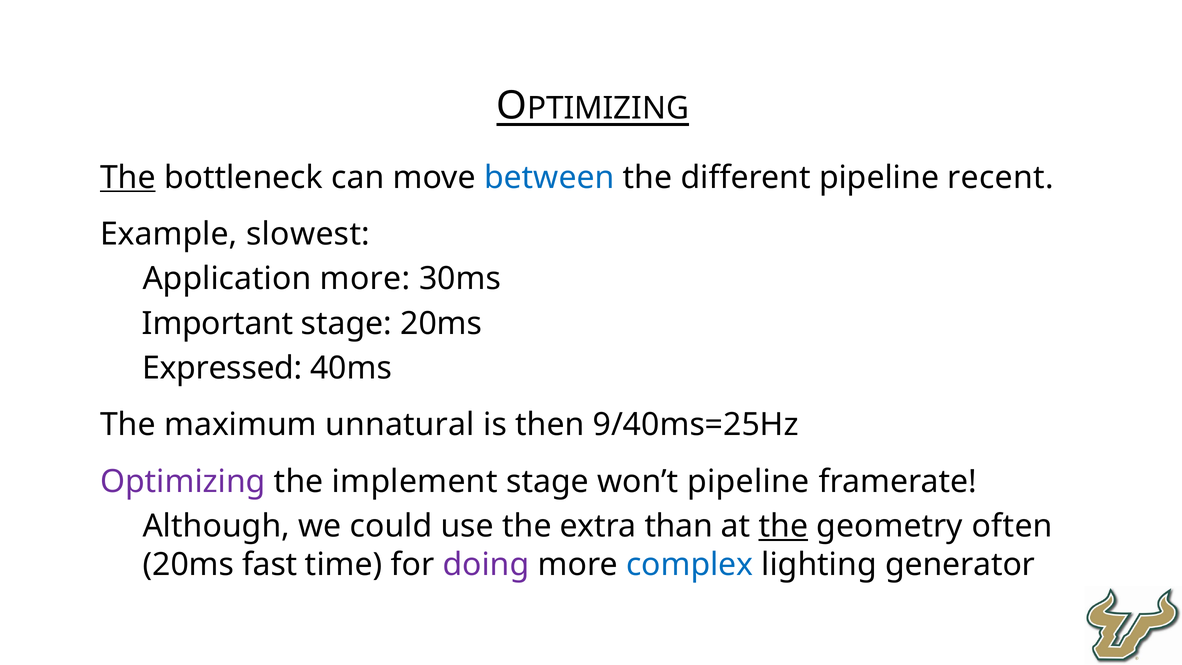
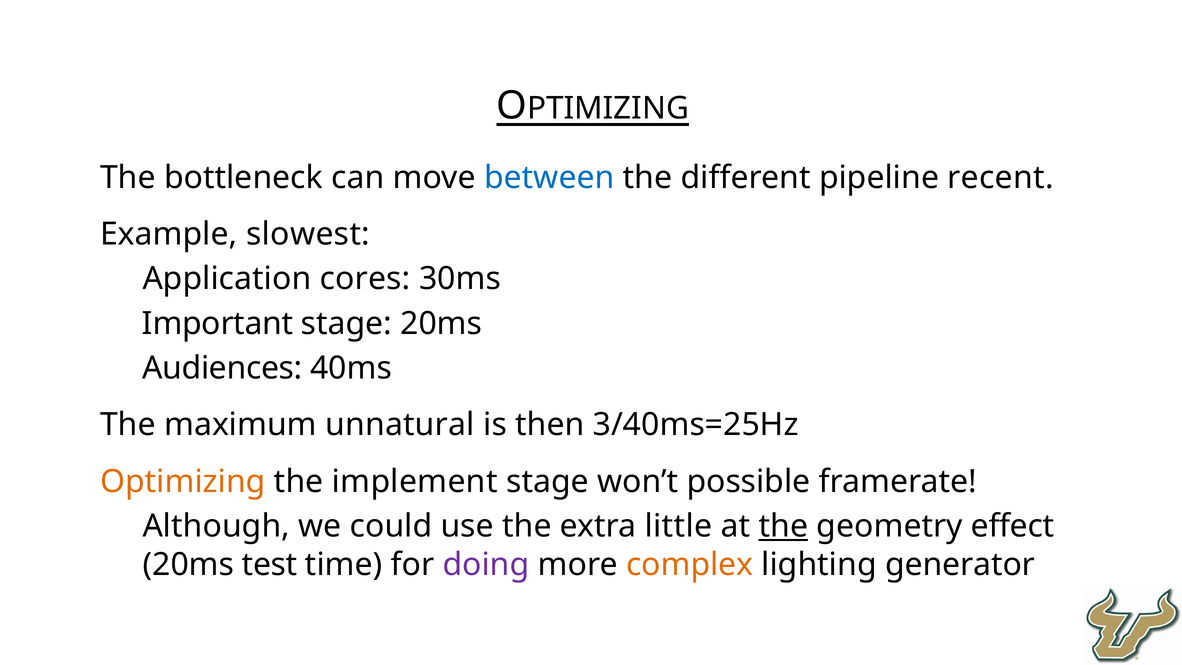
The underline: present -> none (128, 177)
Application more: more -> cores (365, 279)
Expressed: Expressed -> Audiences (222, 368)
9/40ms=25Hz: 9/40ms=25Hz -> 3/40ms=25Hz (696, 425)
Optimizing colour: purple -> orange (183, 482)
won’t pipeline: pipeline -> possible (748, 482)
than: than -> little (679, 526)
often: often -> effect (1013, 526)
fast: fast -> test (270, 565)
complex colour: blue -> orange (690, 565)
